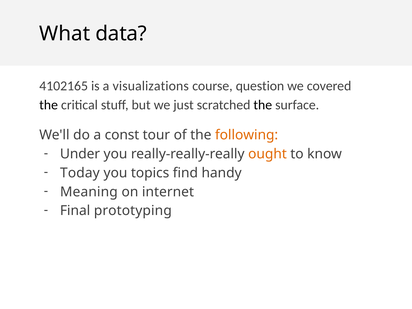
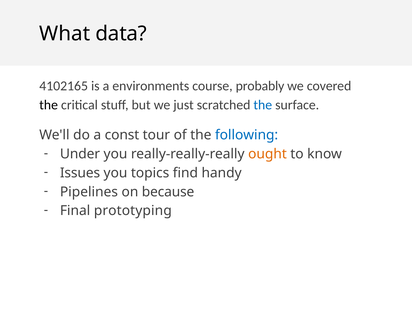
visualizations: visualizations -> environments (151, 86)
question: question -> probably (260, 86)
the colour: black -> blue (263, 105)
following colour: orange -> blue (247, 135)
Today: Today -> Issues (80, 173)
Meaning: Meaning -> Pipelines (89, 192)
internet: internet -> because (168, 192)
